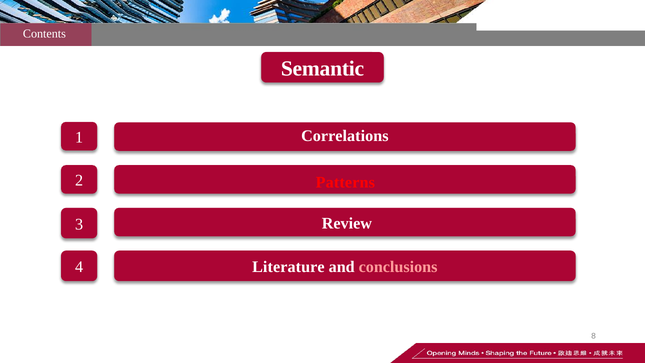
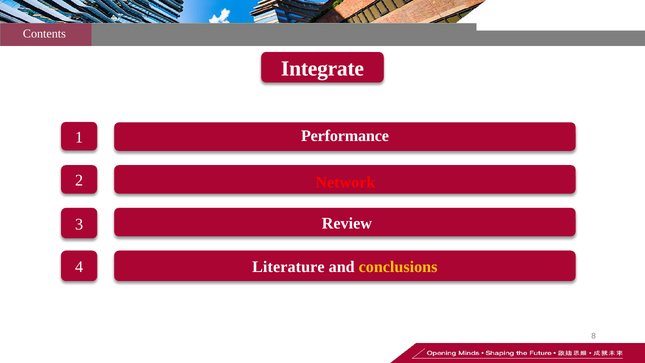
Semantic: Semantic -> Integrate (322, 69)
Correlations: Correlations -> Performance (345, 136)
Patterns: Patterns -> Network (345, 182)
conclusions colour: pink -> yellow (398, 267)
